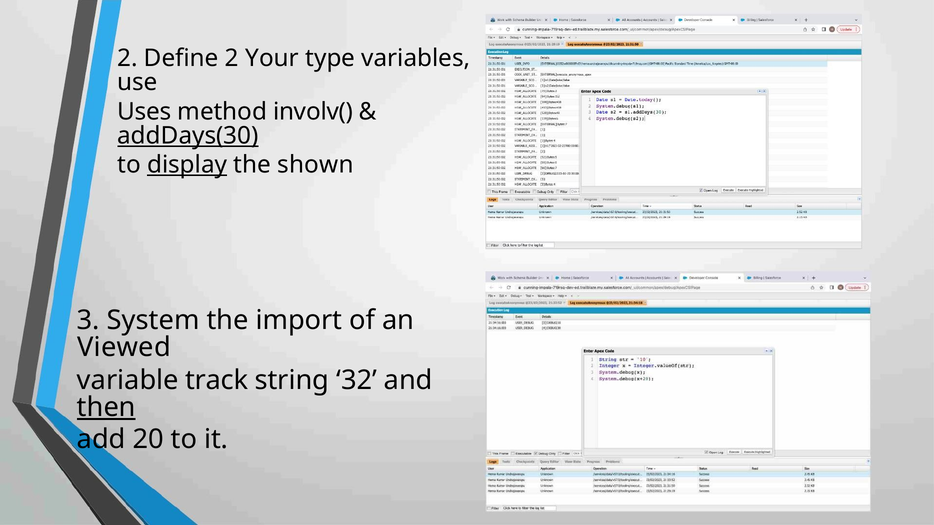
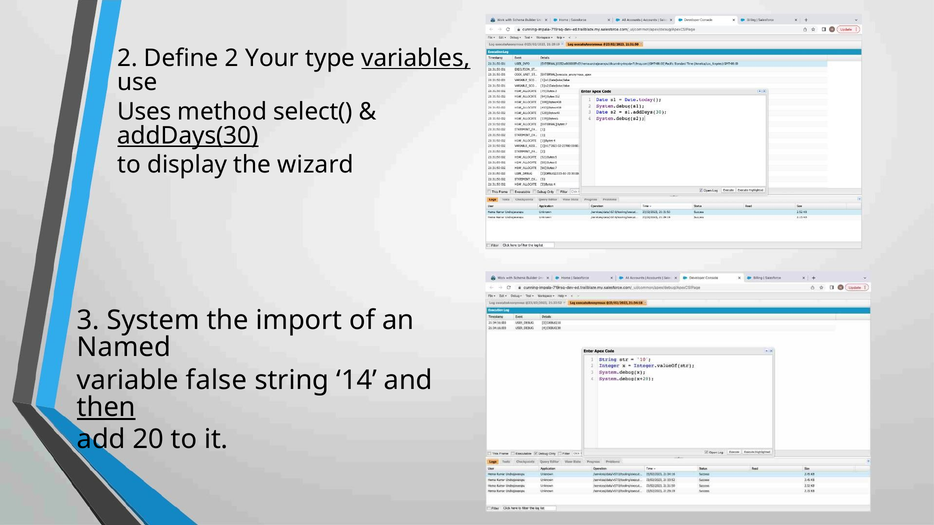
variables underline: none -> present (416, 58)
involv(: involv( -> select( (313, 112)
display underline: present -> none (187, 165)
shown: shown -> wizard (316, 165)
Viewed: Viewed -> Named (124, 348)
track: track -> false (216, 380)
32: 32 -> 14 (357, 380)
